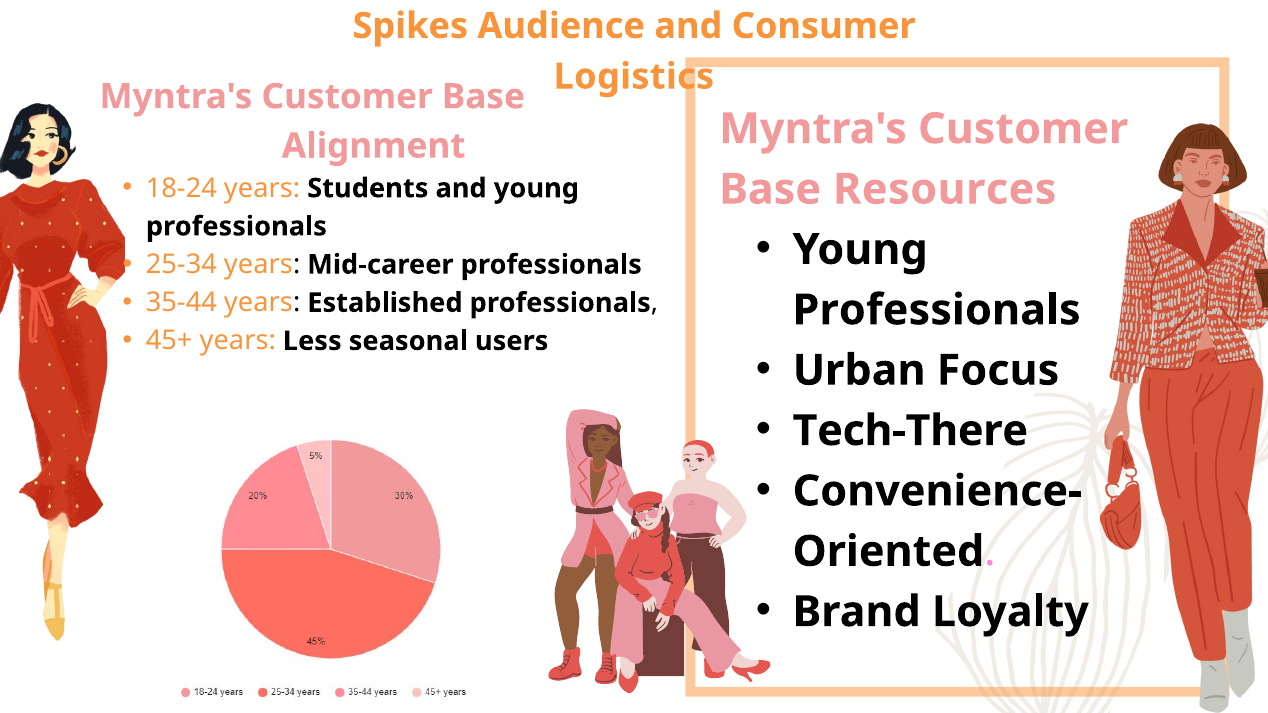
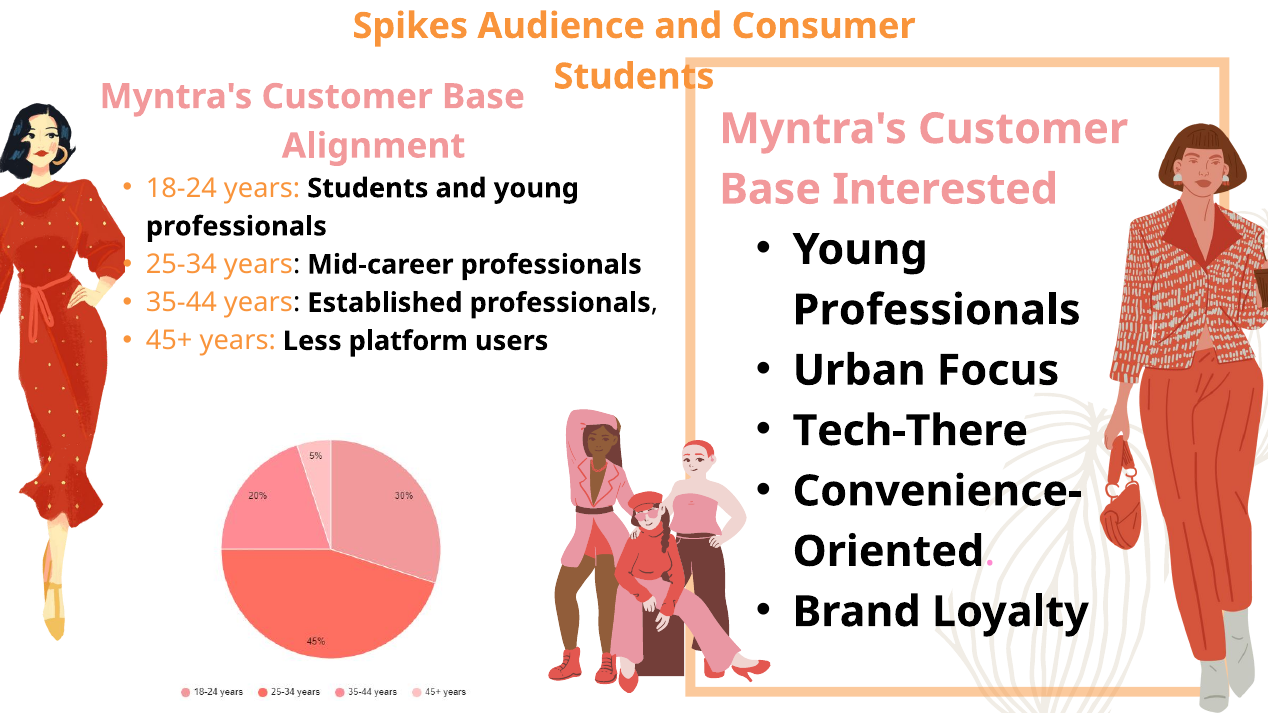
Logistics: Logistics -> Students (634, 77)
Resources: Resources -> Interested (945, 189)
seasonal: seasonal -> platform (408, 341)
